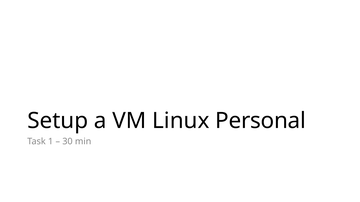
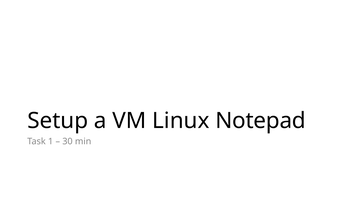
Personal: Personal -> Notepad (261, 121)
